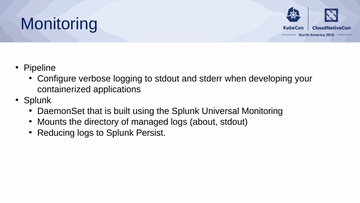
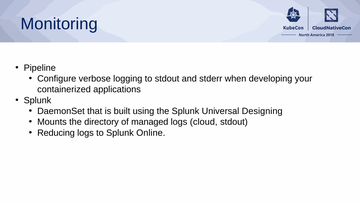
Universal Monitoring: Monitoring -> Designing (262, 111)
about: about -> cloud (204, 122)
Persist: Persist -> Online (151, 132)
